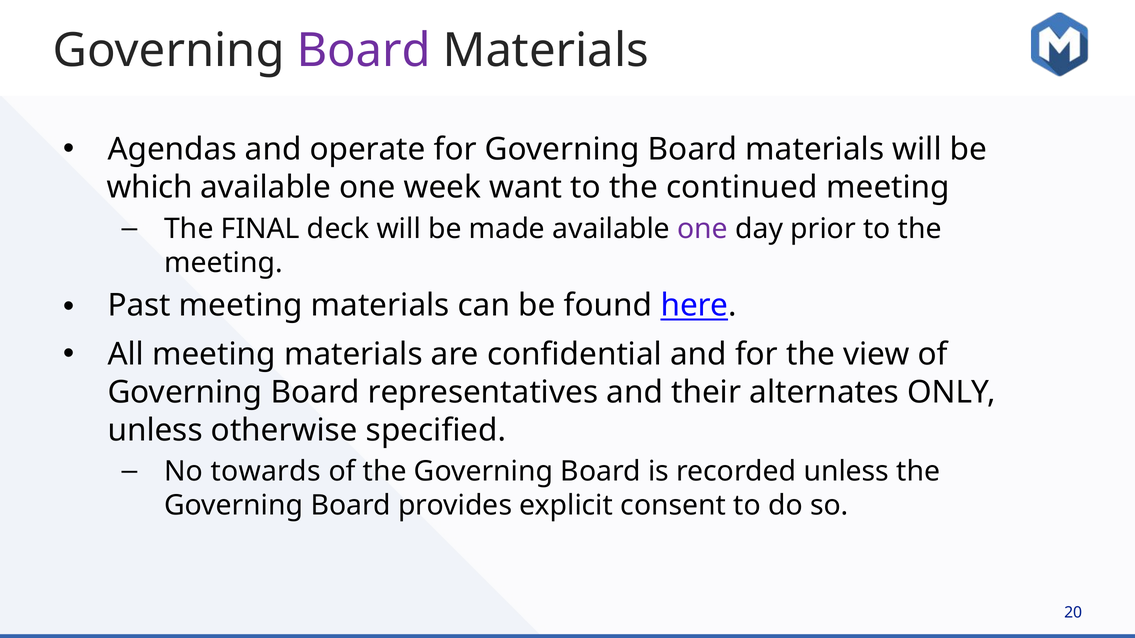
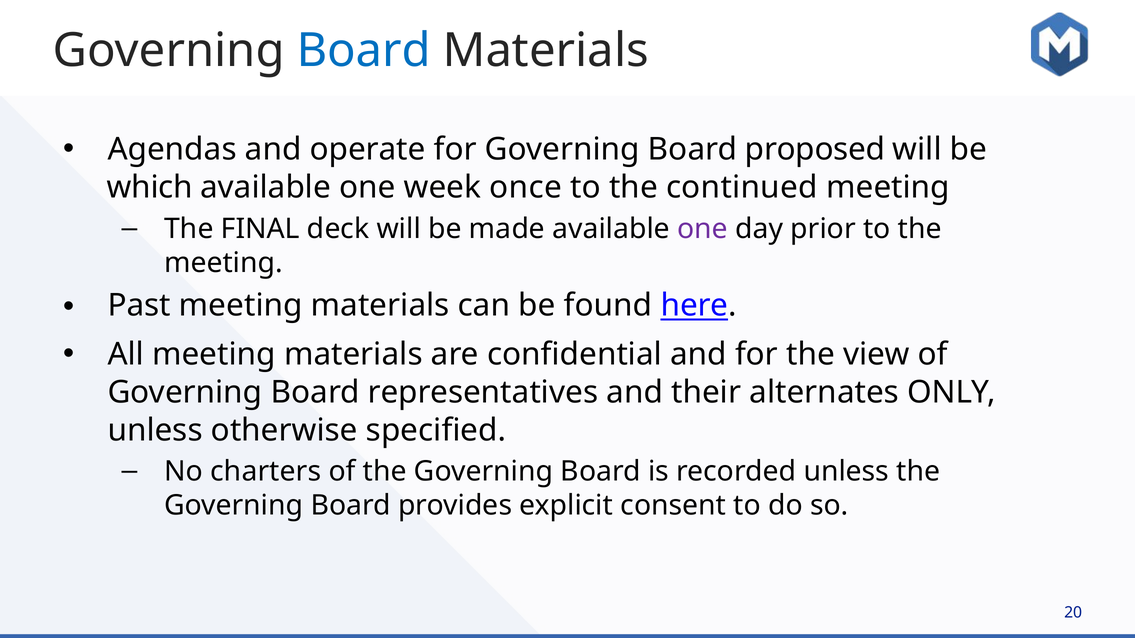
Board colour: purple -> blue (364, 51)
for Governing Board materials: materials -> proposed (815, 150)
want: want -> once (526, 187)
towards: towards -> charters (266, 472)
